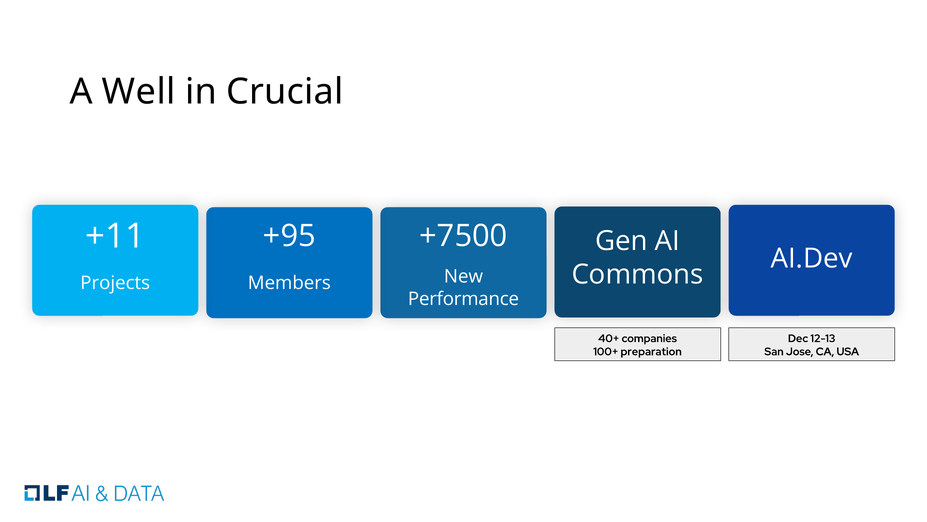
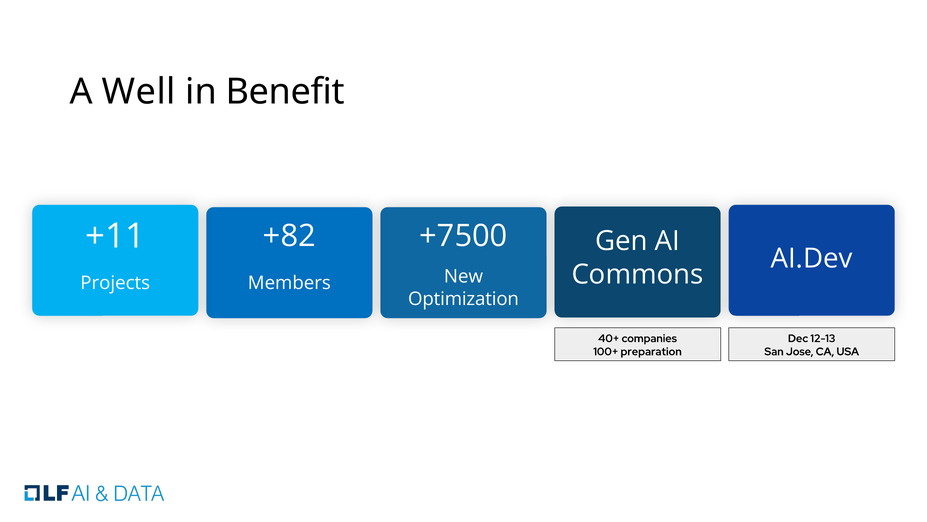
Crucial: Crucial -> Benefit (285, 92)
+95: +95 -> +82 (289, 236)
Performance: Performance -> Optimization (463, 299)
